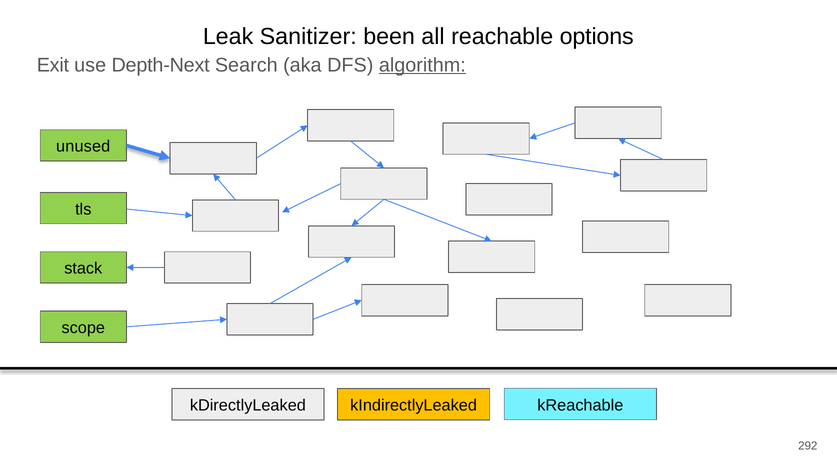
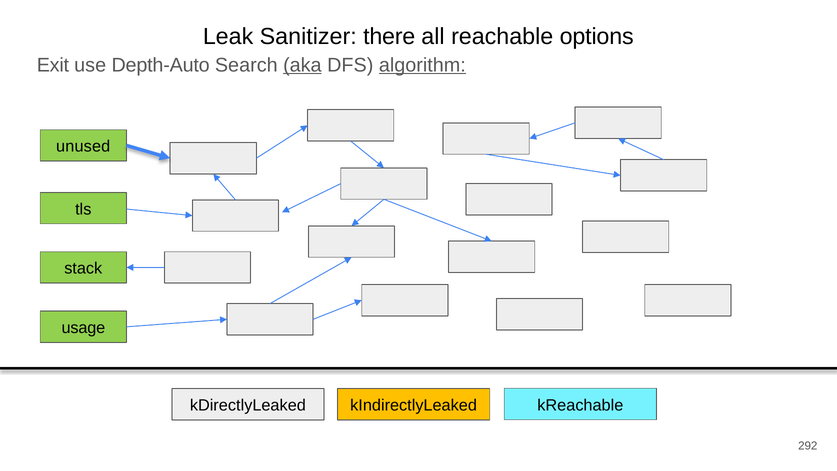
been: been -> there (389, 37)
Depth-Next: Depth-Next -> Depth-Auto (161, 65)
aka underline: none -> present (302, 65)
scope: scope -> usage (83, 328)
